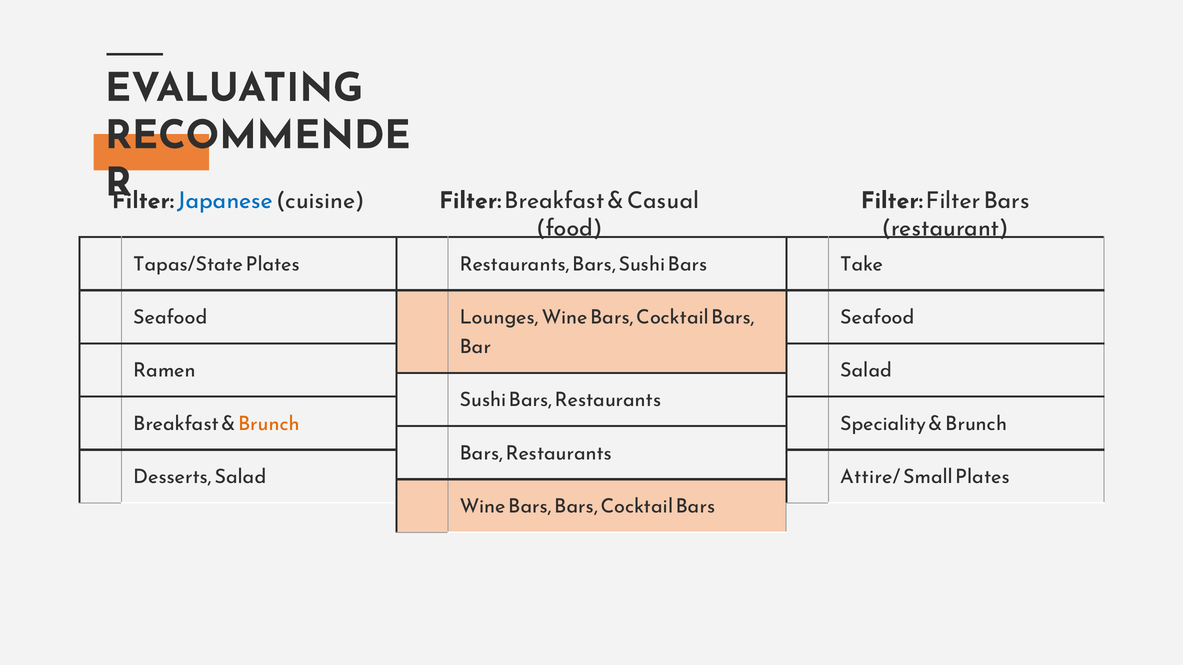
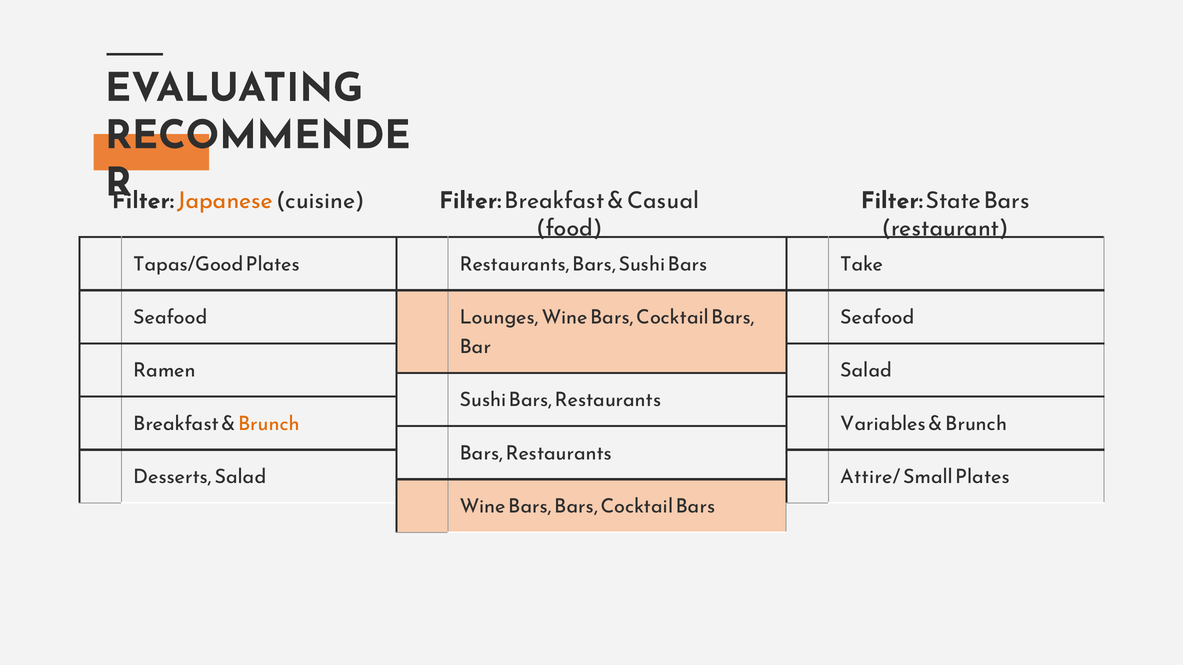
Japanese colour: blue -> orange (225, 201)
Filter Filter: Filter -> State (953, 201)
Tapas/State: Tapas/State -> Tapas/Good (188, 264)
Speciality: Speciality -> Variables (883, 424)
